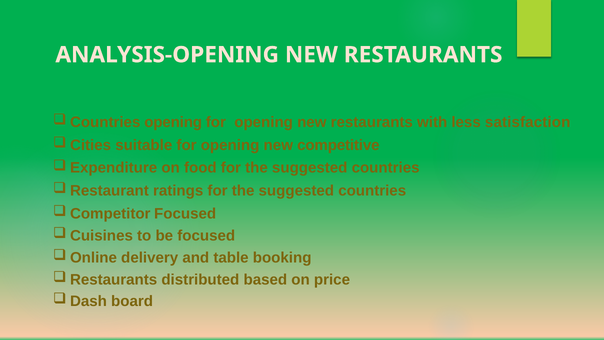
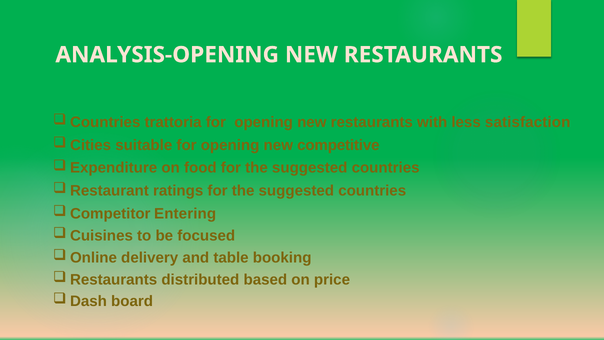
opening: opening -> trattoria (173, 122)
Focused: Focused -> Entering (185, 214)
